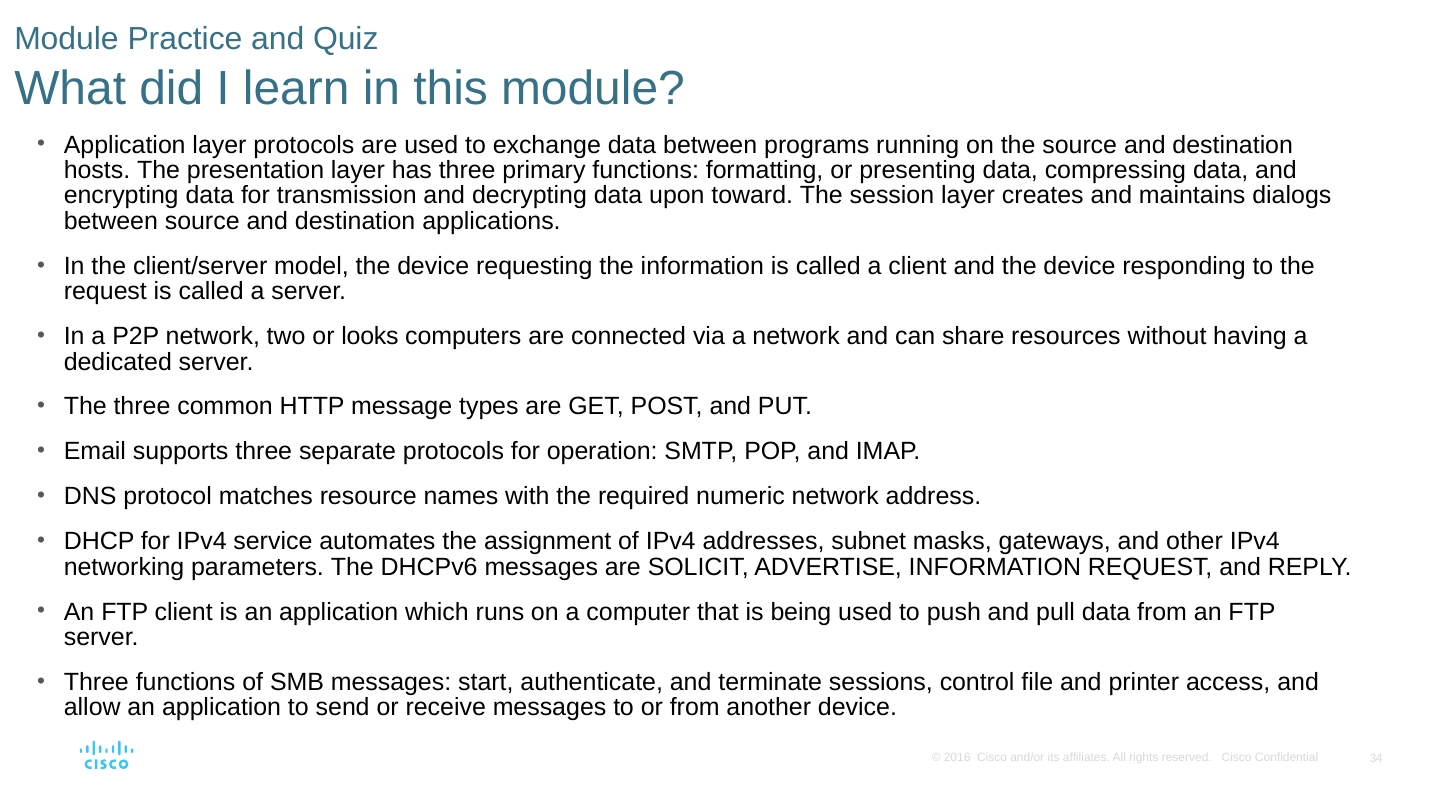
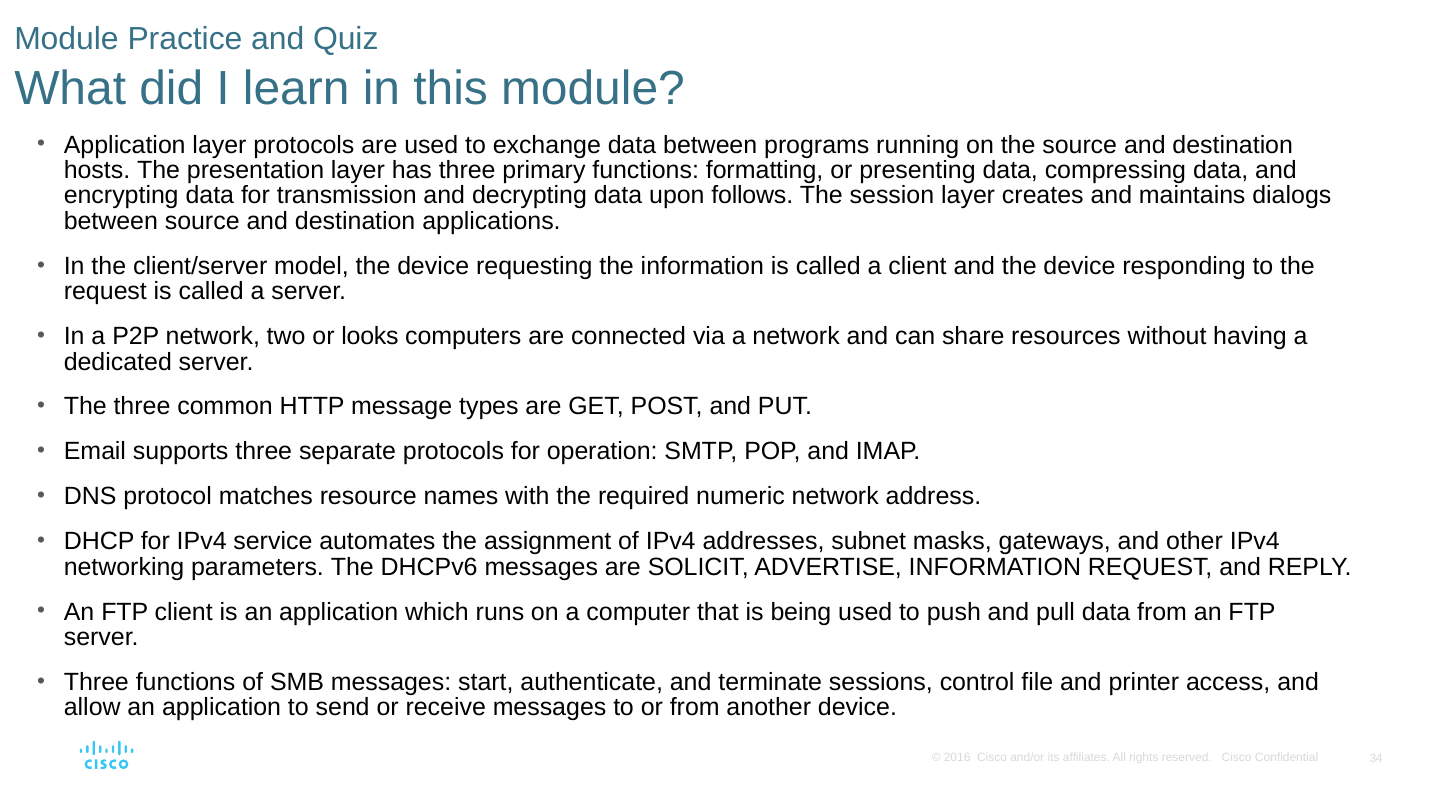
toward: toward -> follows (752, 196)
